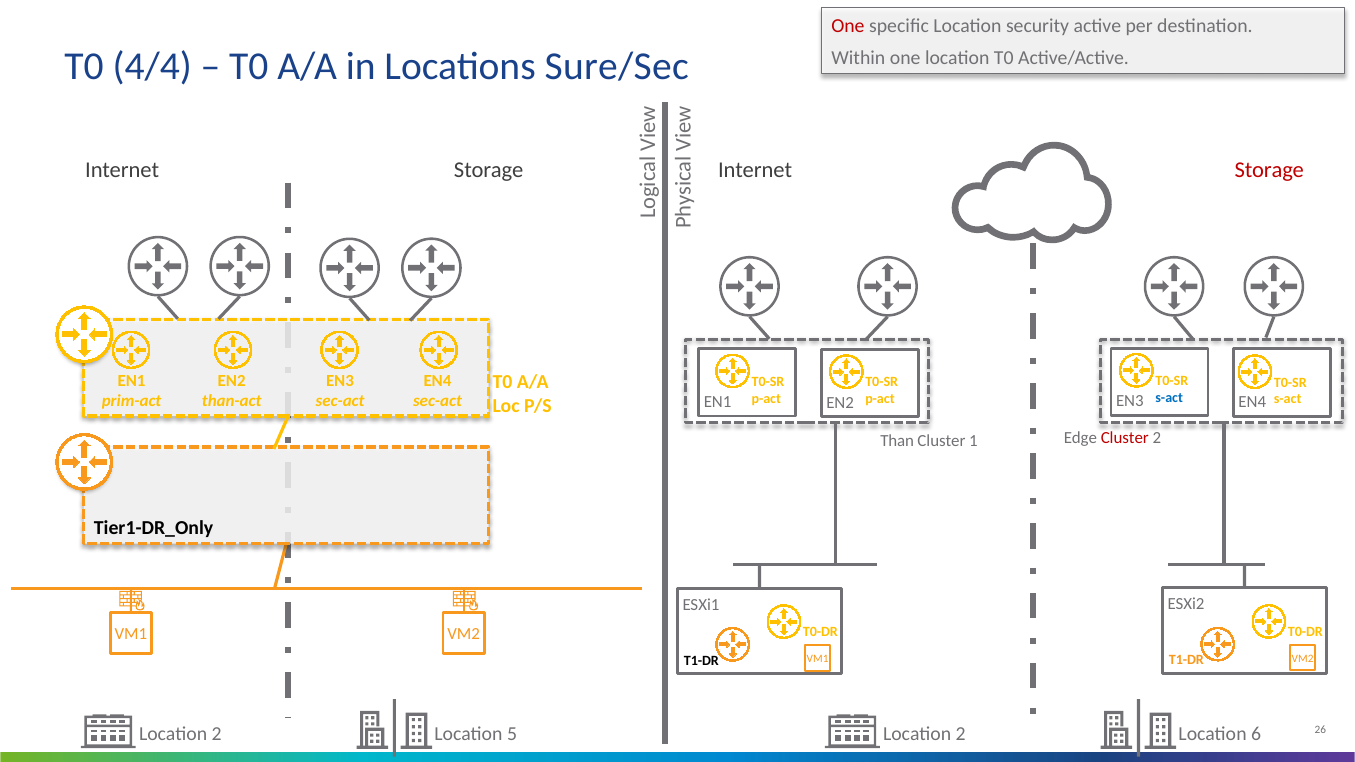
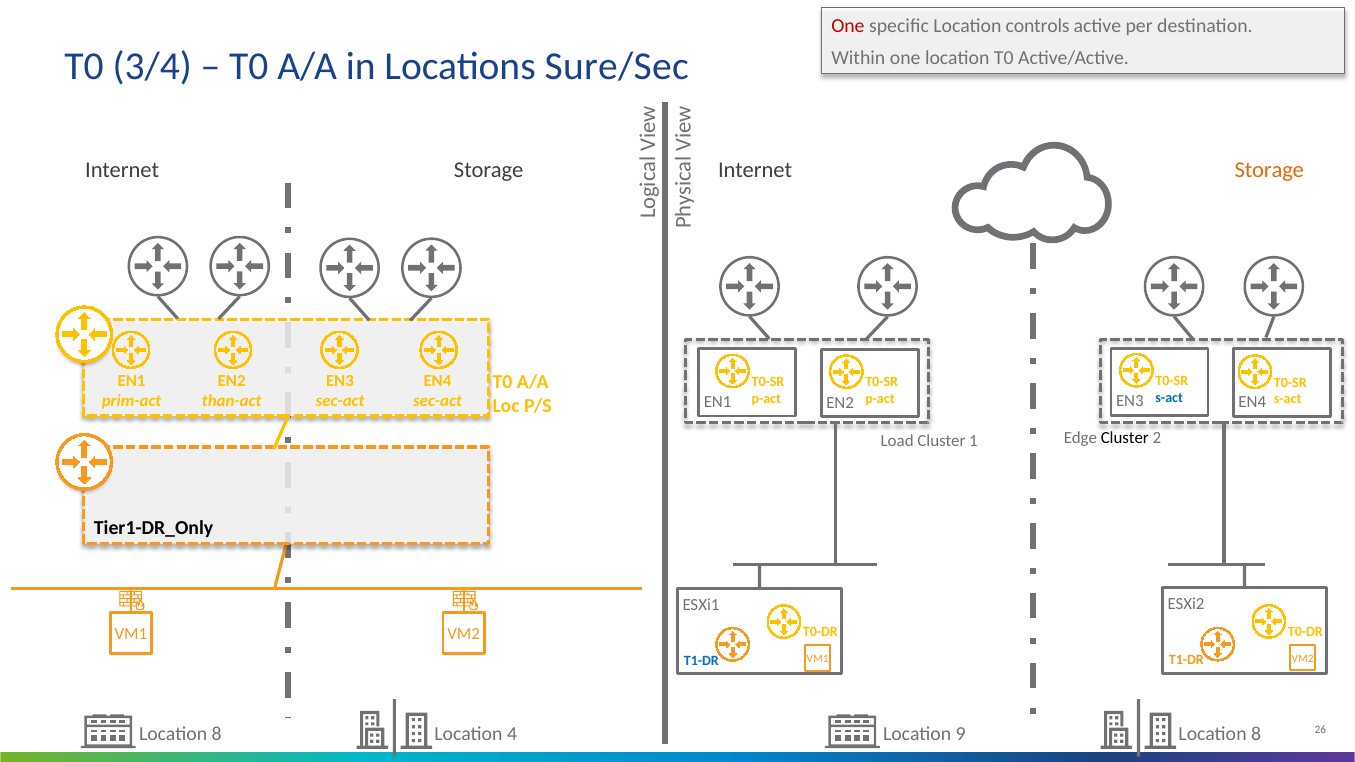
security: security -> controls (1038, 26)
4/4: 4/4 -> 3/4 (152, 67)
Storage colour: red -> orange (1269, 170)
Than: Than -> Load (897, 441)
Cluster colour: red -> black (1125, 438)
T1-DR colour: black -> blue (701, 661)
2: 2 -> 8 (217, 734)
5: 5 -> 4 (512, 734)
2: 2 -> 9 (961, 734)
6: 6 -> 8 (1256, 734)
